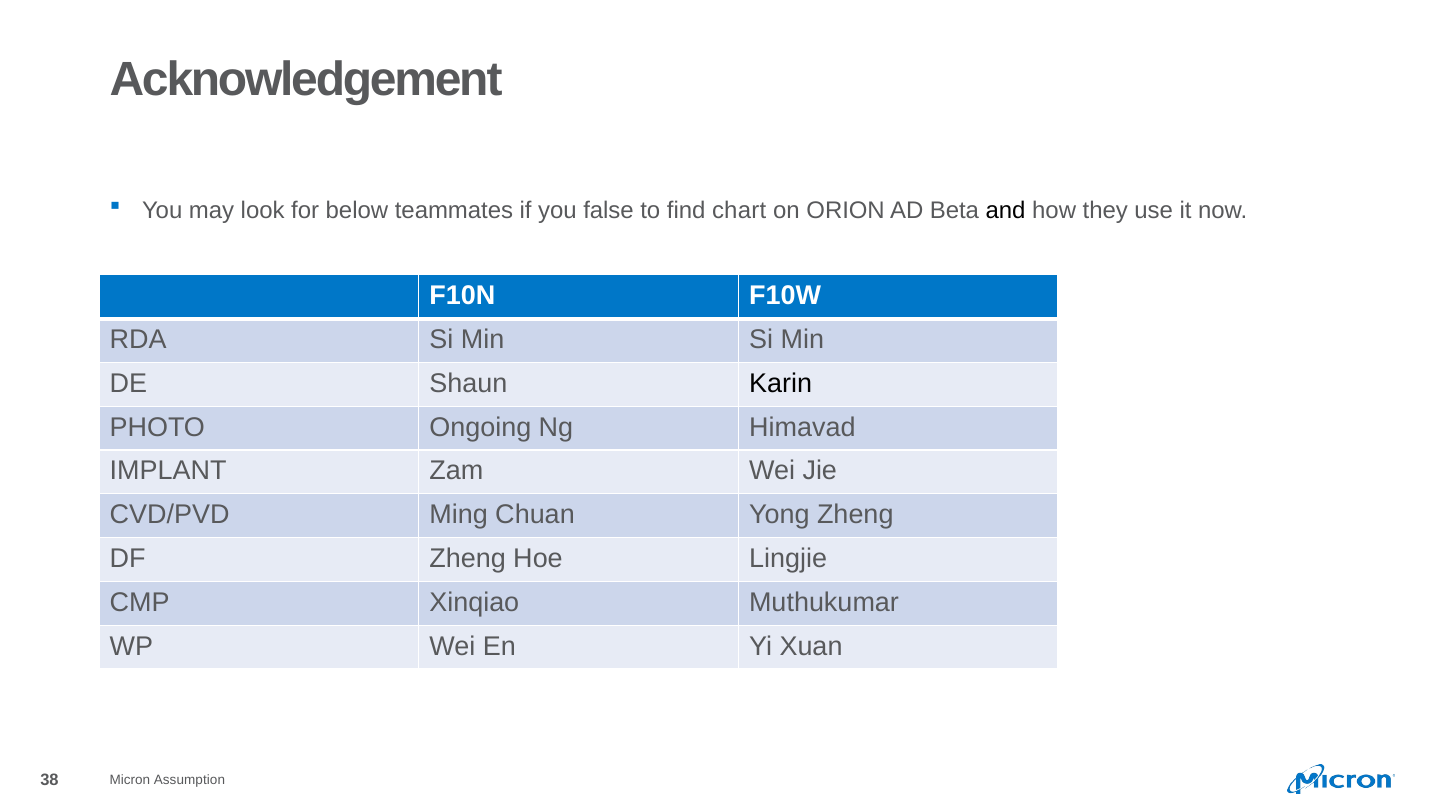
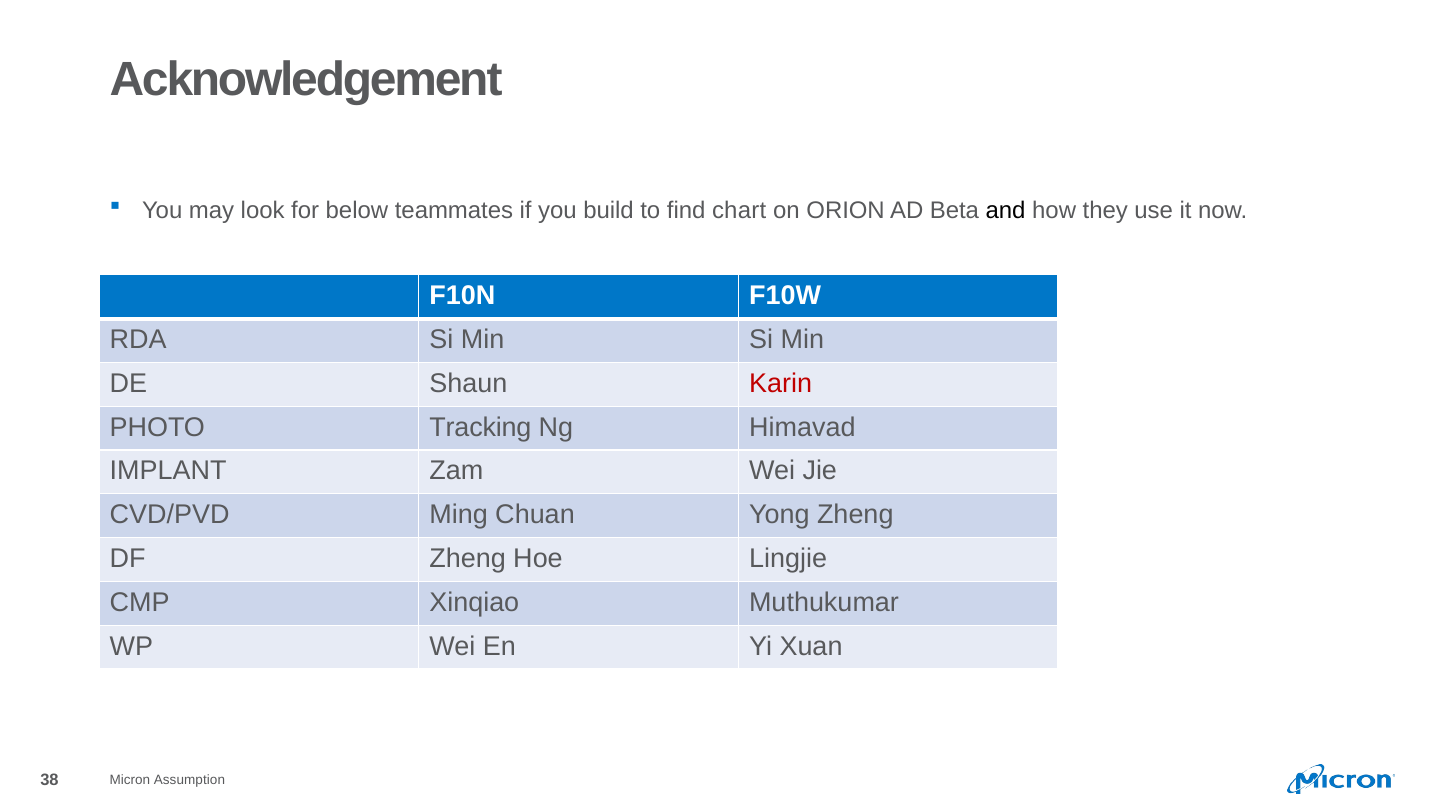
false: false -> build (609, 210)
Karin colour: black -> red (781, 383)
Ongoing: Ongoing -> Tracking (480, 427)
